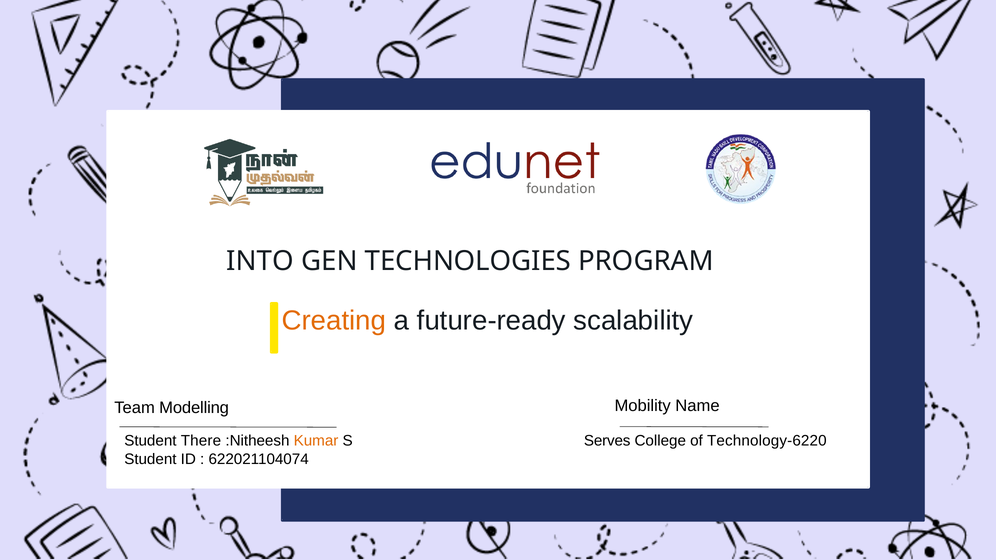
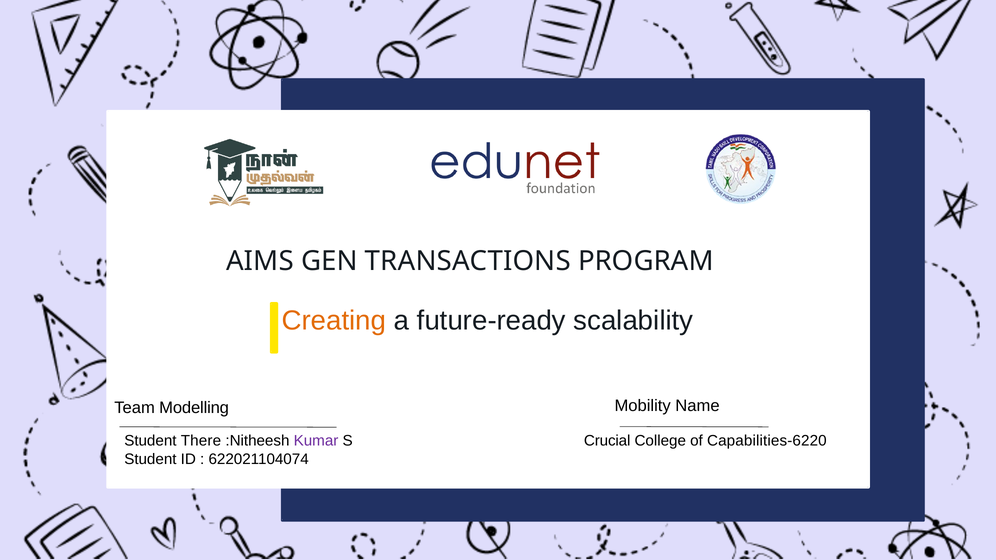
INTO: INTO -> AIMS (260, 261)
TECHNOLOGIES: TECHNOLOGIES -> TRANSACTIONS (468, 261)
Kumar colour: orange -> purple (316, 441)
Serves: Serves -> Crucial (607, 441)
Technology-6220: Technology-6220 -> Capabilities-6220 (767, 441)
